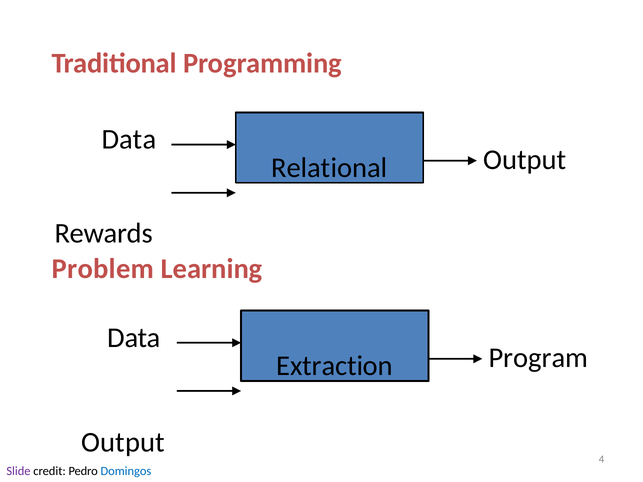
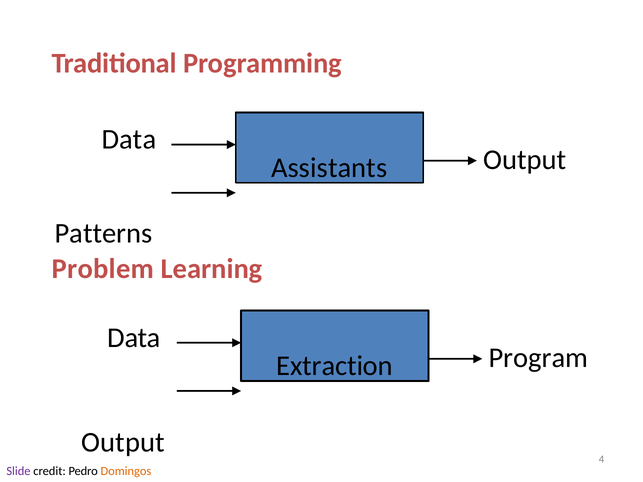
Relational: Relational -> Assistants (329, 168)
Rewards: Rewards -> Patterns (103, 233)
Domingos colour: blue -> orange (126, 471)
